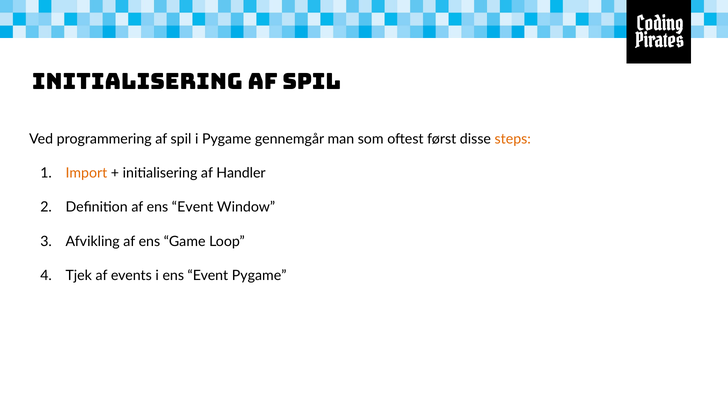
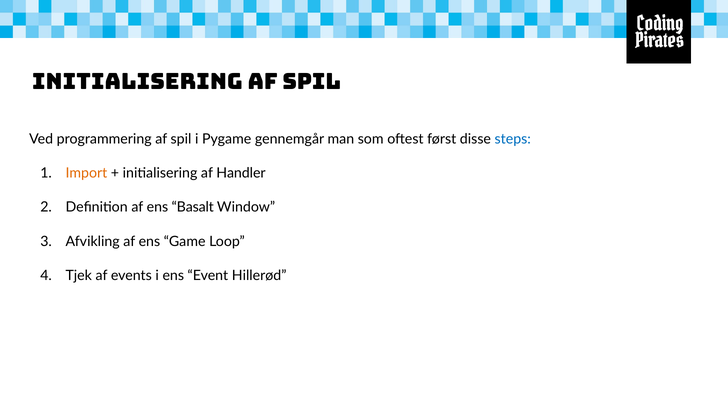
steps colour: orange -> blue (513, 139)
af ens Event: Event -> Basalt (193, 207)
Event Pygame: Pygame -> Hillerød (259, 275)
